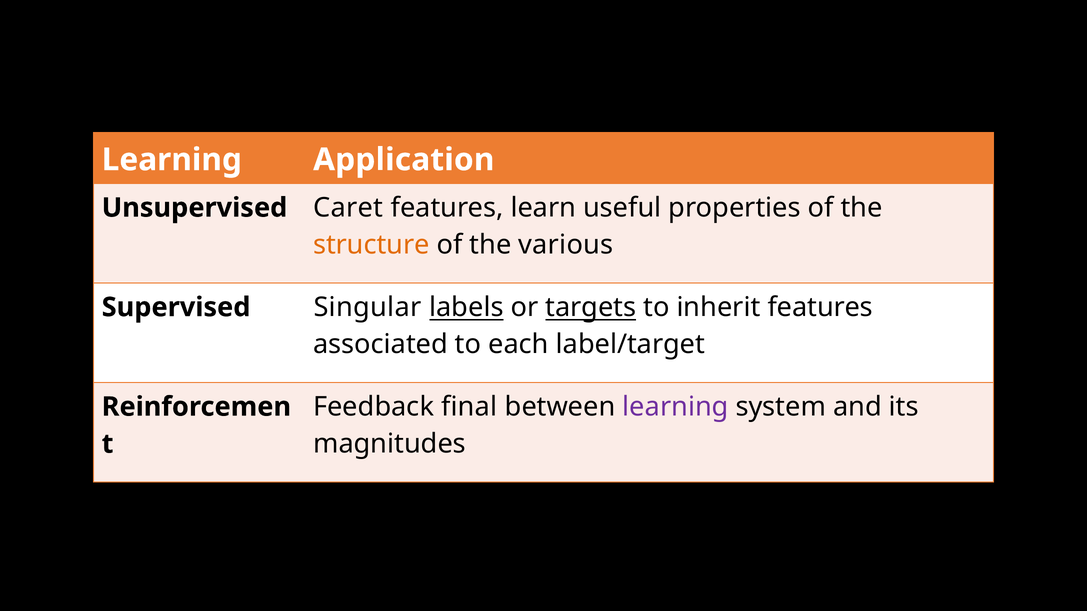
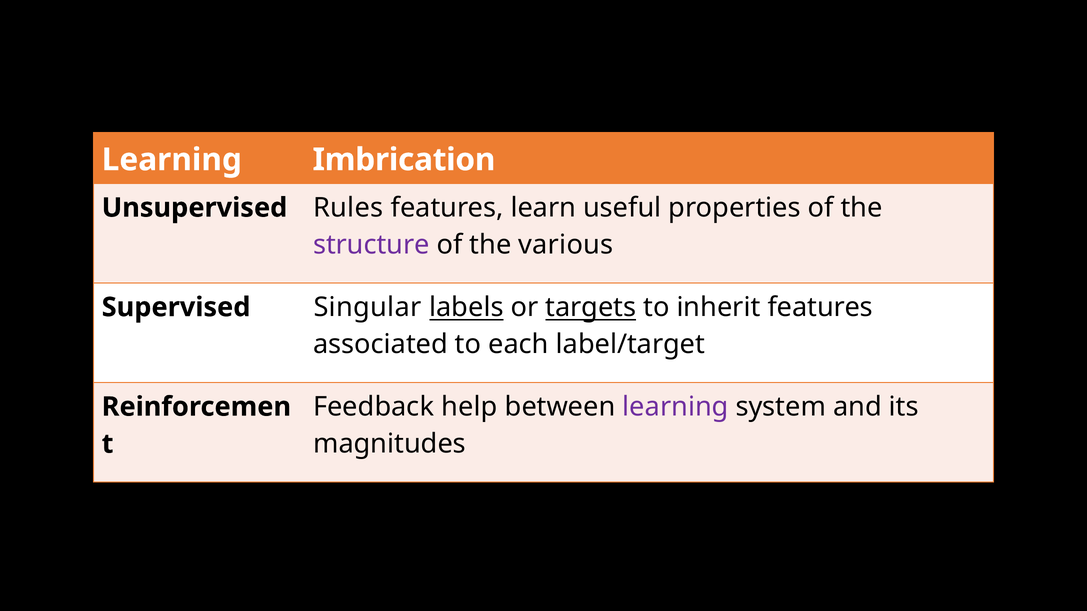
Application: Application -> Imbrication (404, 160)
Caret: Caret -> Rules (348, 208)
structure colour: orange -> purple (371, 245)
final: final -> help (469, 407)
